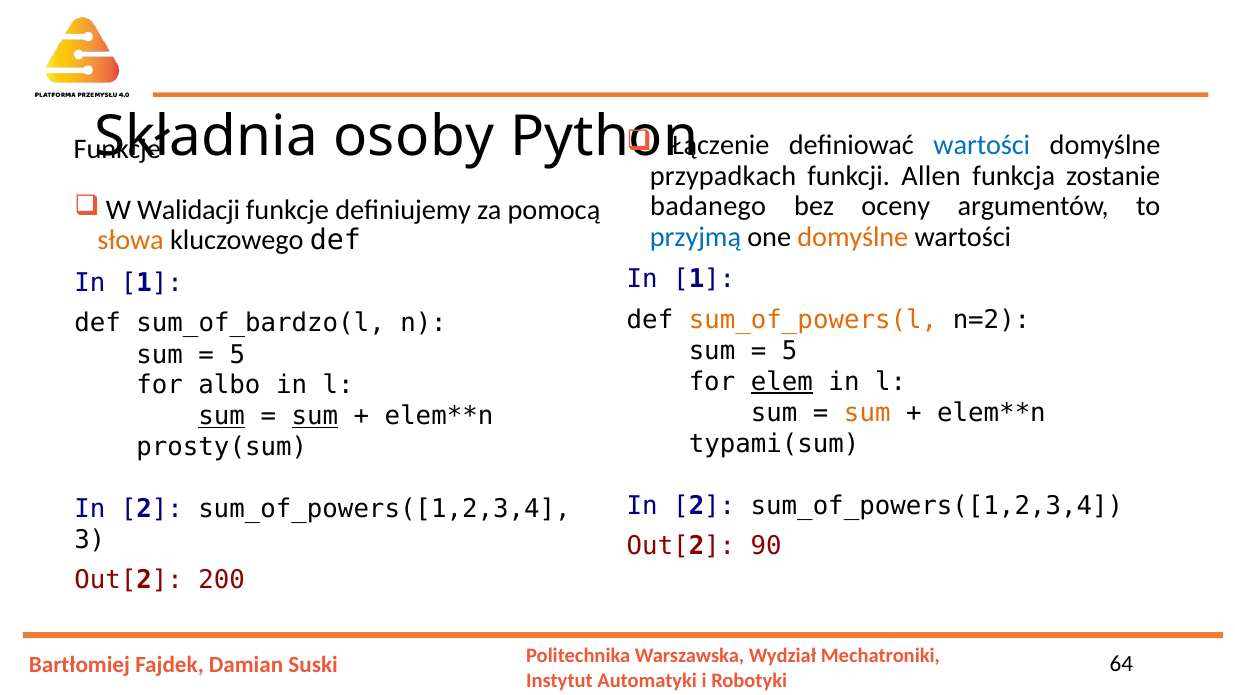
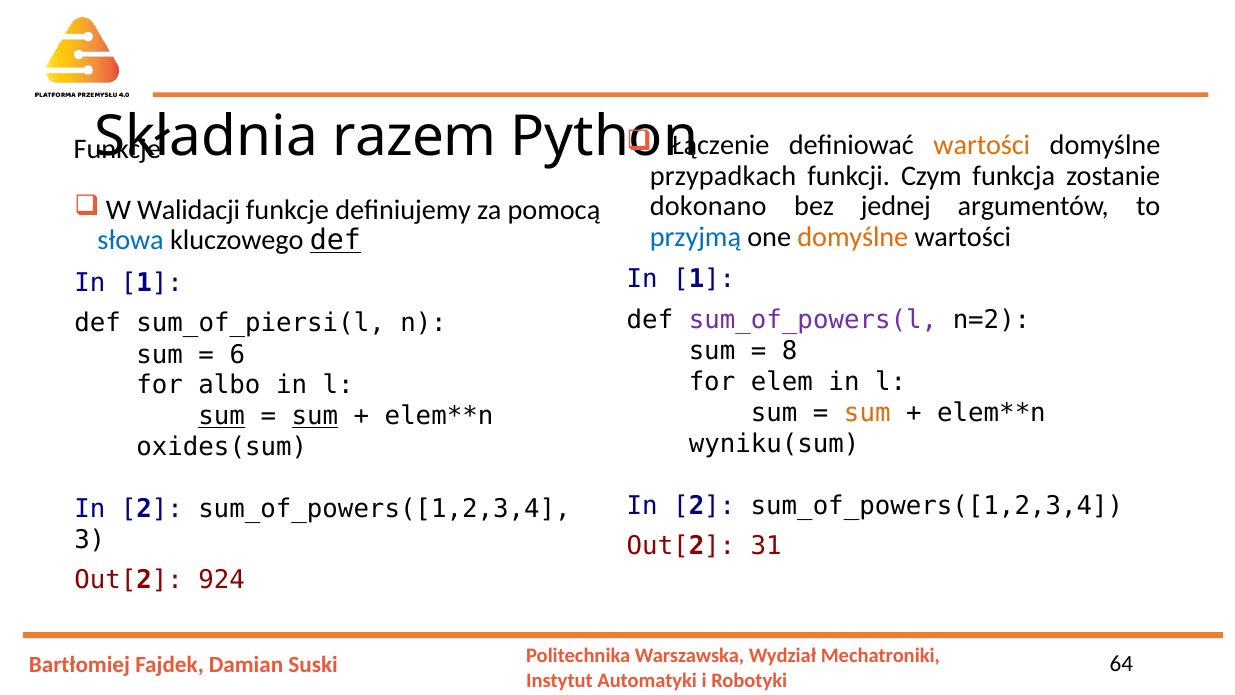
osoby: osoby -> razem (414, 137)
wartości colour: blue -> orange (982, 145)
Allen: Allen -> Czym (931, 176)
badanego: badanego -> dokonano (708, 206)
oceny: oceny -> jednej (896, 206)
słowa colour: orange -> blue (131, 240)
def underline: none -> present (335, 240)
sum_of_powers(l colour: orange -> purple (813, 320)
sum_of_bardzo(l: sum_of_bardzo(l -> sum_of_piersi(l (261, 323)
5: 5 -> 8 (790, 351)
5: 5 -> 6 (237, 354)
elem underline: present -> none (782, 382)
typami(sum: typami(sum -> wyniku(sum (774, 444)
prosty(sum: prosty(sum -> oxides(sum (222, 447)
90: 90 -> 31 (766, 546)
200: 200 -> 924 (222, 580)
